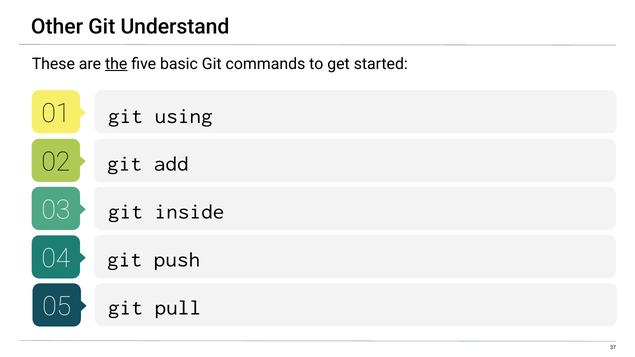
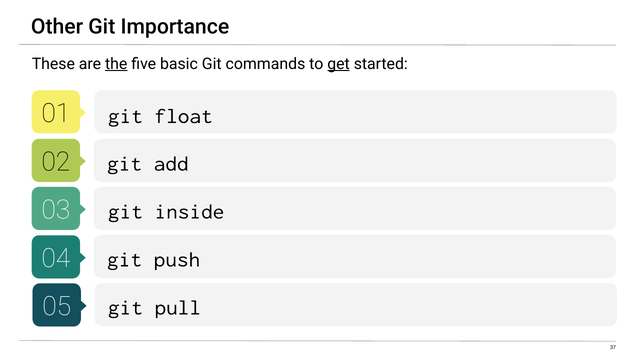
Understand: Understand -> Importance (175, 27)
get underline: none -> present (339, 64)
using: using -> float (184, 116)
